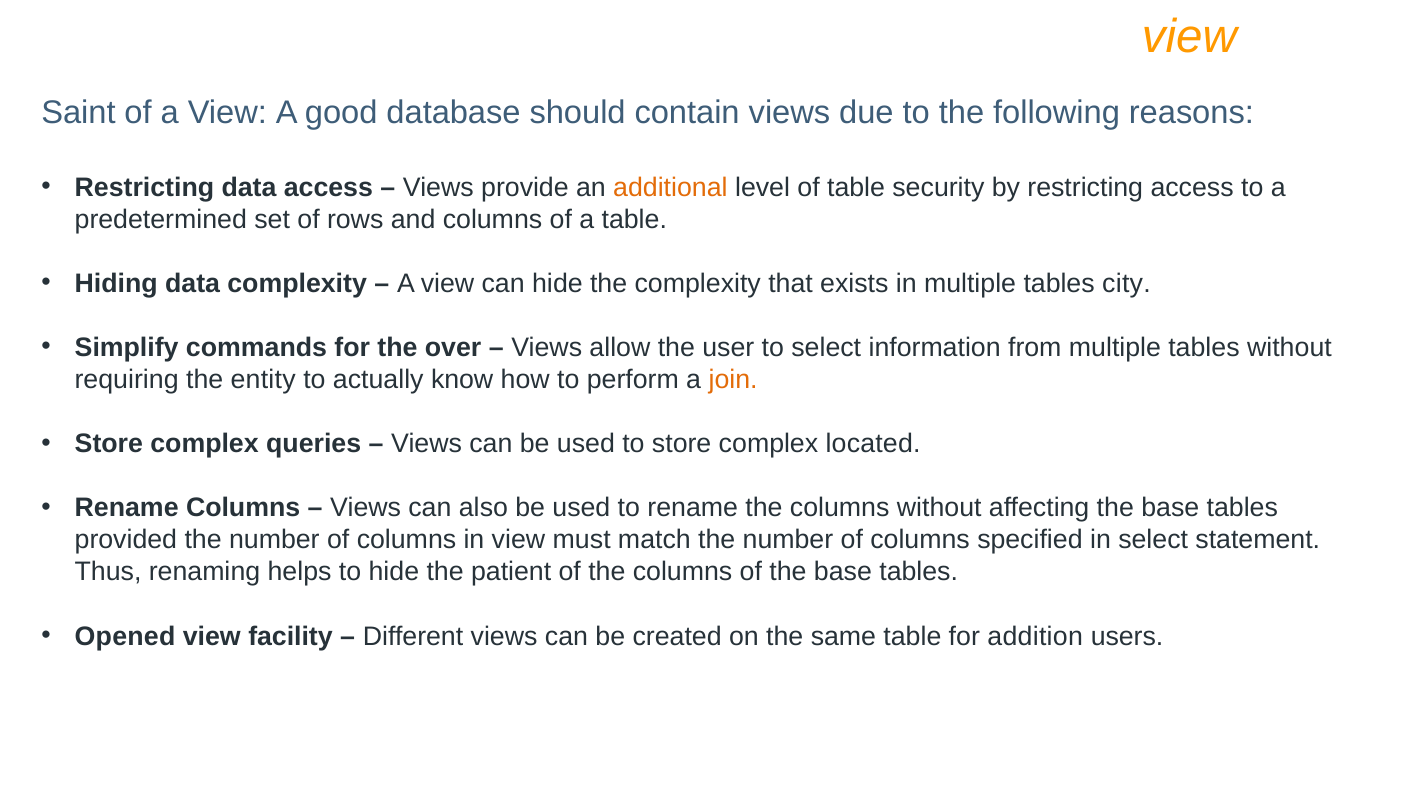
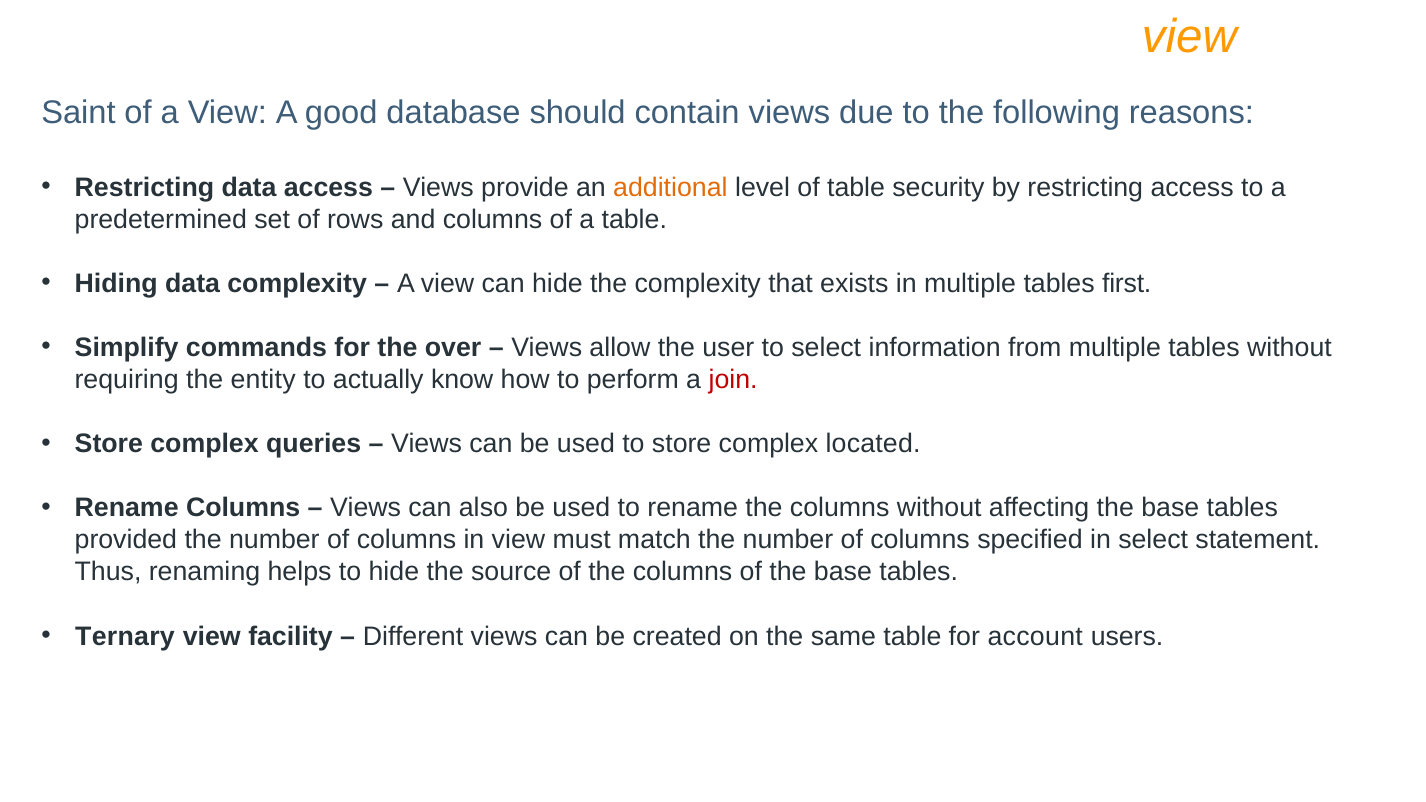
city: city -> first (1127, 283)
join colour: orange -> red (733, 380)
patient: patient -> source (511, 572)
Opened: Opened -> Ternary (125, 636)
addition: addition -> account (1035, 636)
